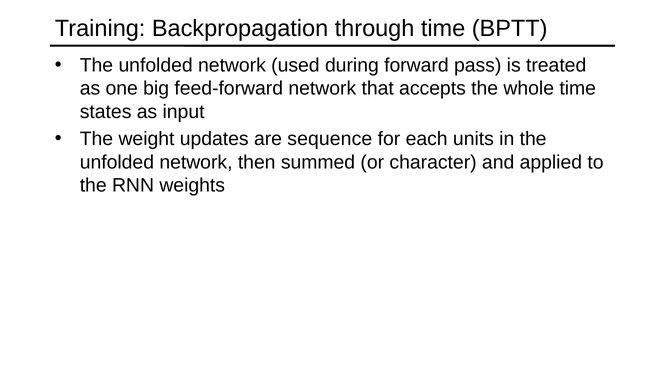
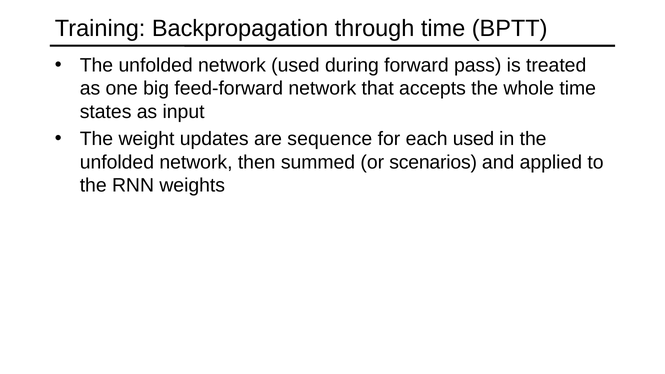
each units: units -> used (474, 139)
character: character -> scenarios (433, 162)
